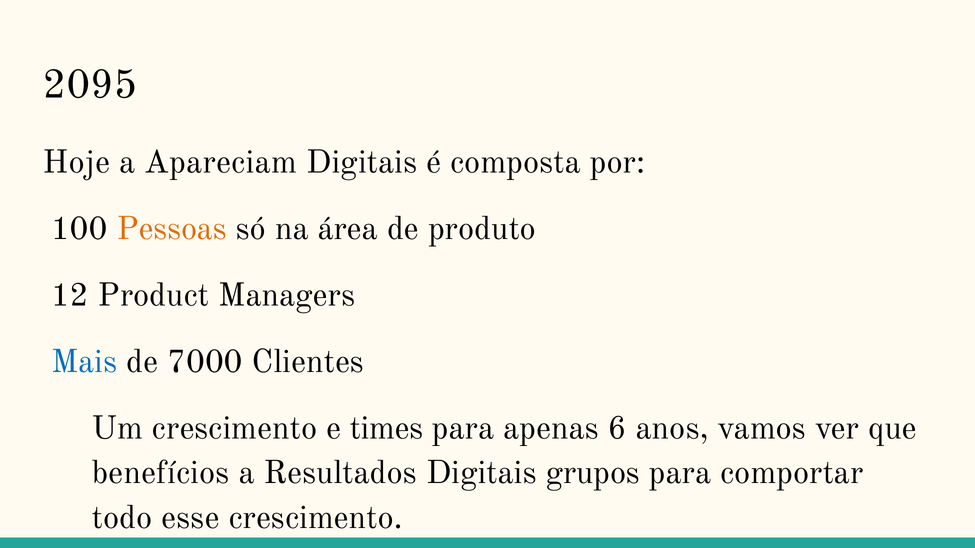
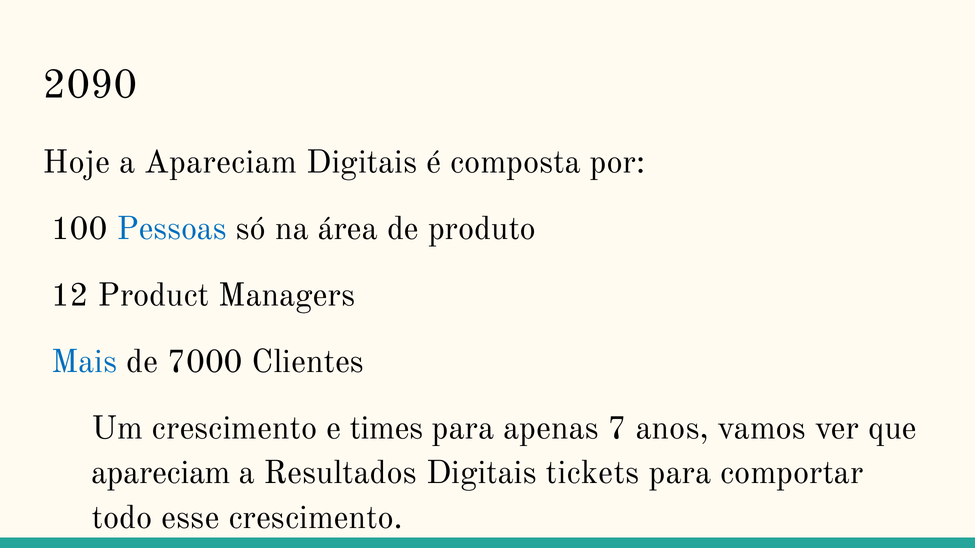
2095: 2095 -> 2090 (90, 84)
Pessoas colour: orange -> blue (172, 229)
6: 6 -> 7 (617, 428)
benefícios: benefícios -> apareciam (161, 473)
grupos: grupos -> tickets (593, 473)
